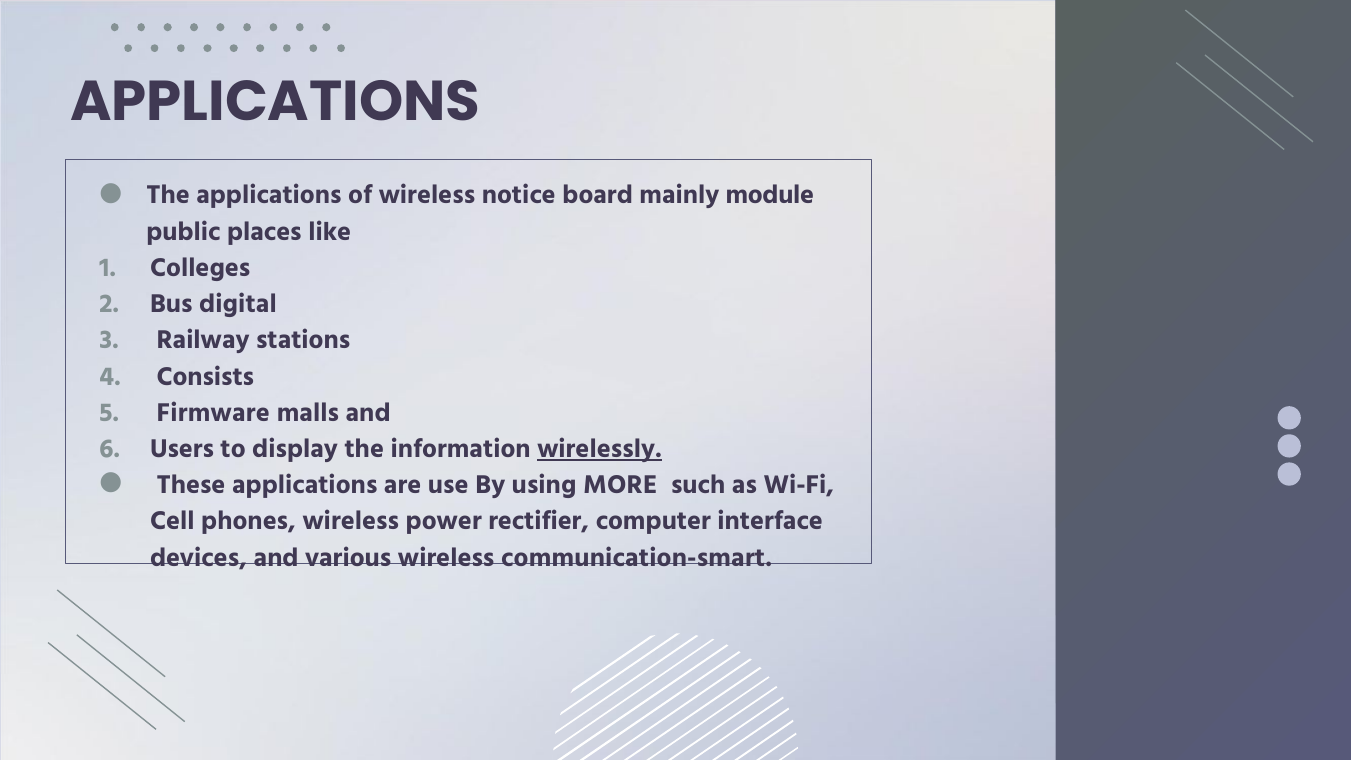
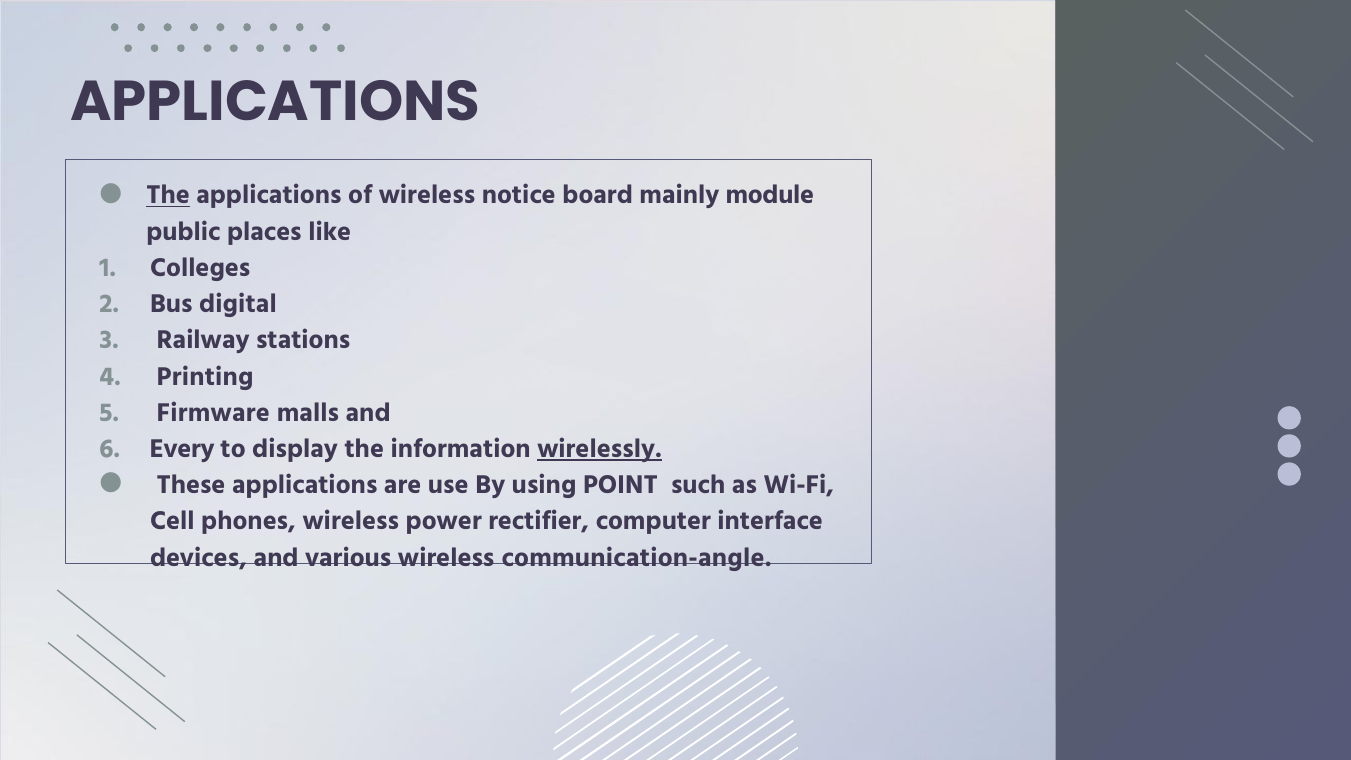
The underline: none -> present (168, 195)
Consists: Consists -> Printing (205, 376)
Users: Users -> Every (182, 449)
MORE: MORE -> POINT (620, 485)
communication-smart: communication-smart -> communication-angle (637, 557)
